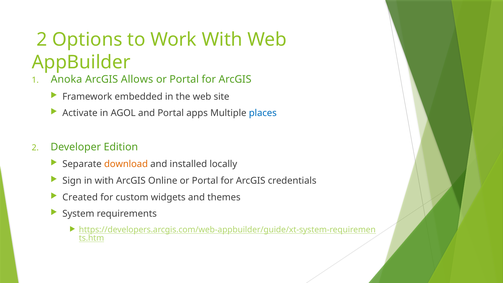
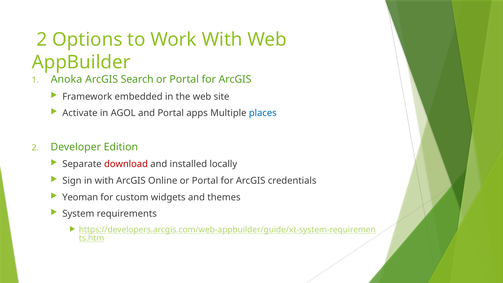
Allows: Allows -> Search (137, 79)
download colour: orange -> red (126, 164)
Created: Created -> Yeoman (80, 197)
